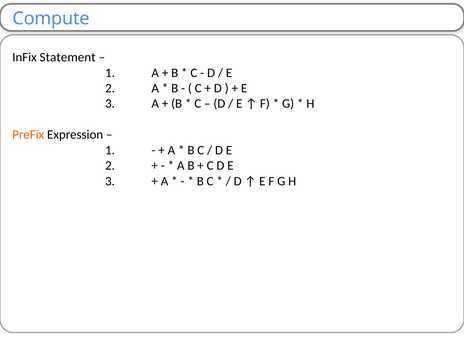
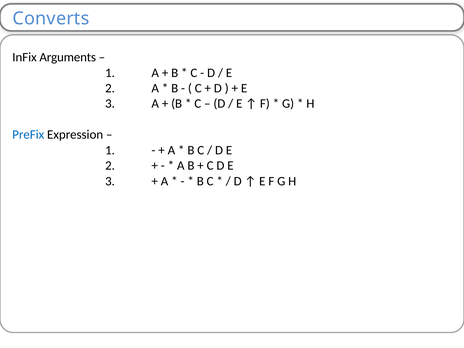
Compute: Compute -> Converts (51, 19)
Statement: Statement -> Arguments (68, 57)
PreFix colour: orange -> blue (28, 135)
